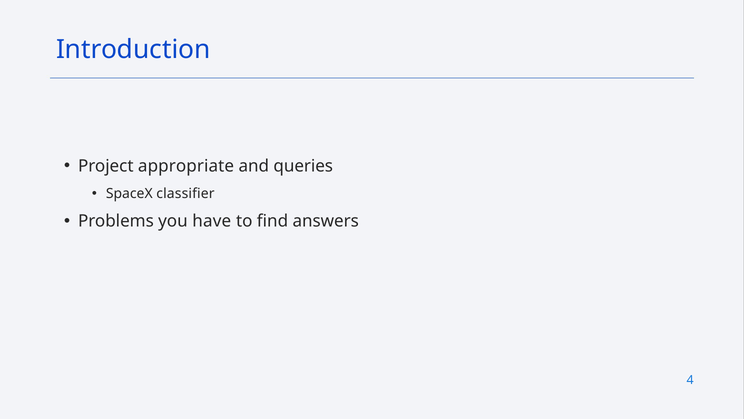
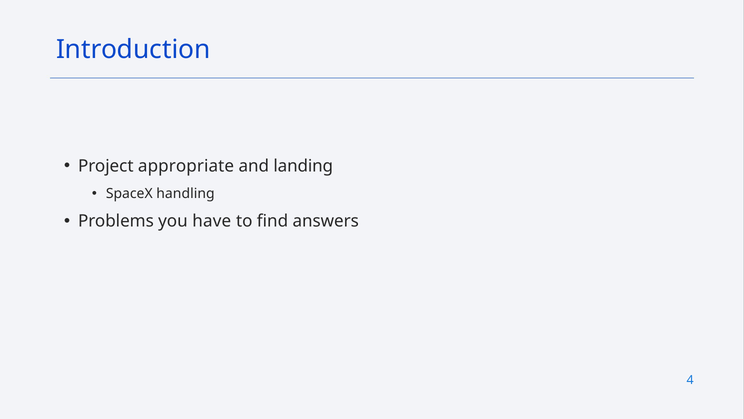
queries: queries -> landing (303, 166)
classifier: classifier -> handling (185, 193)
